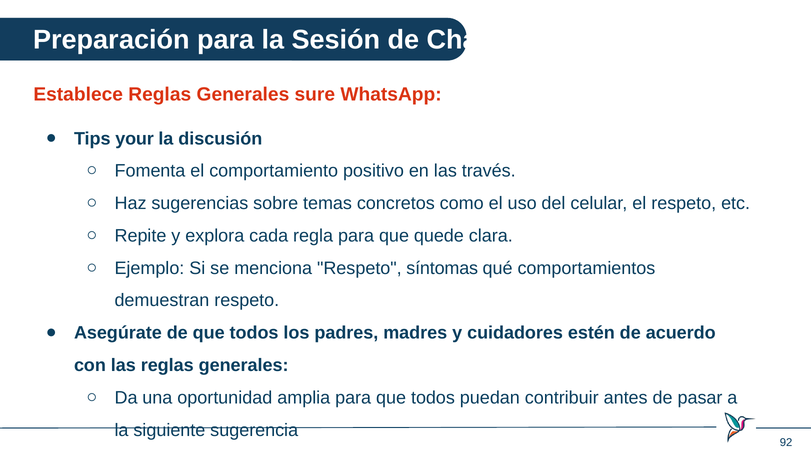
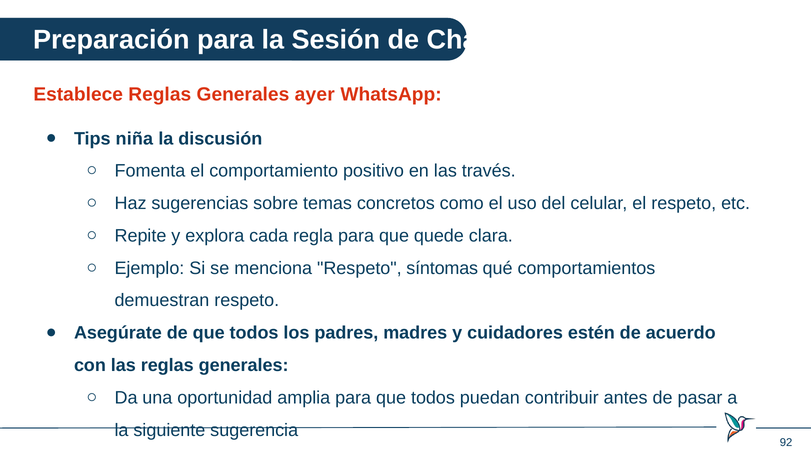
sure: sure -> ayer (315, 94)
your: your -> niña (134, 139)
